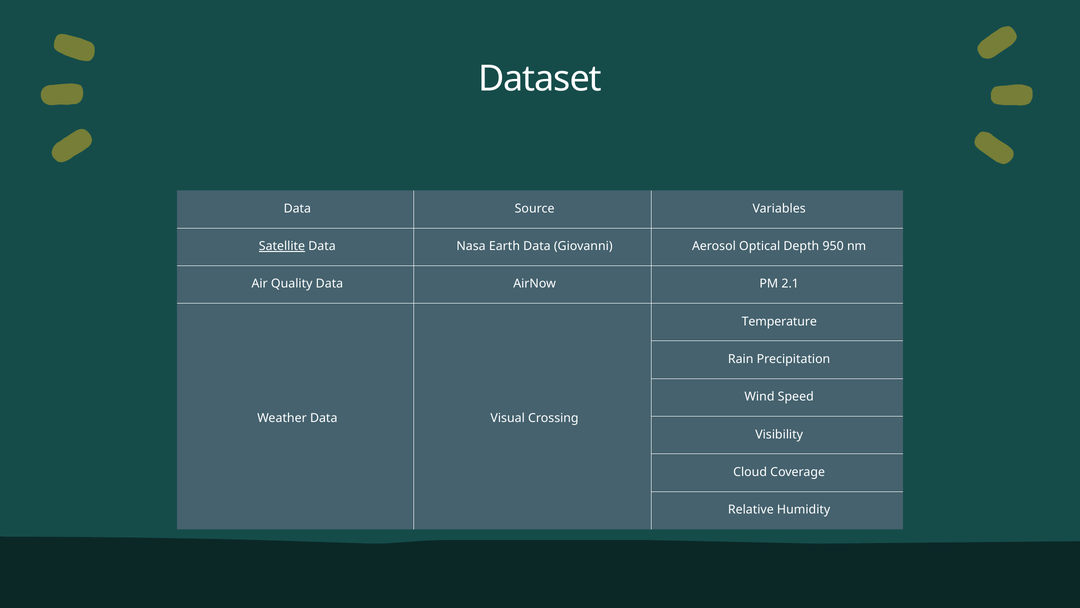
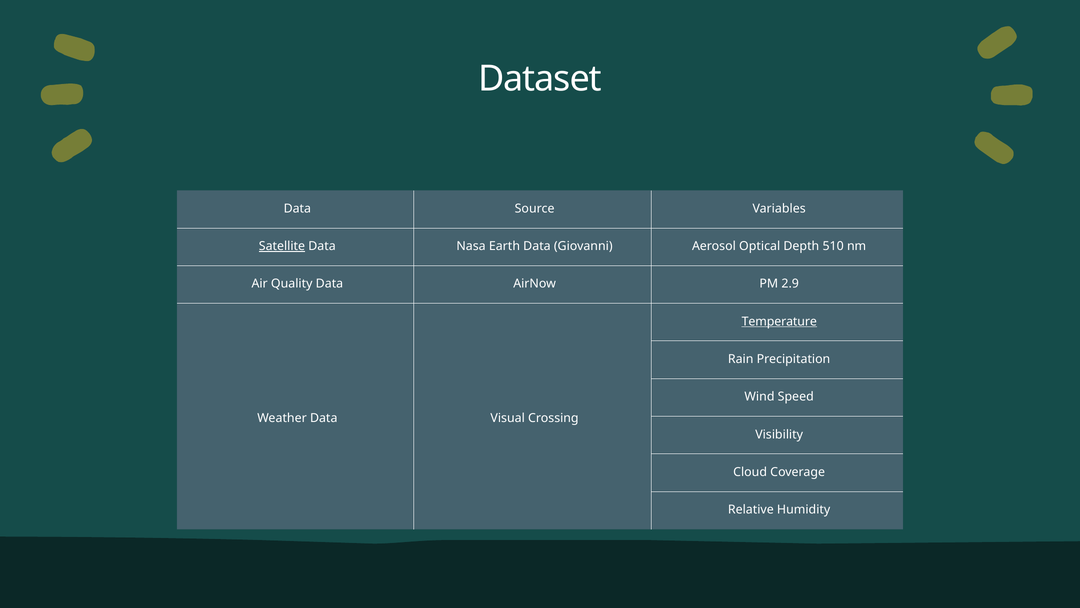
950: 950 -> 510 (833, 246)
2.1: 2.1 -> 2.9 (790, 284)
Temperature underline: none -> present (779, 321)
